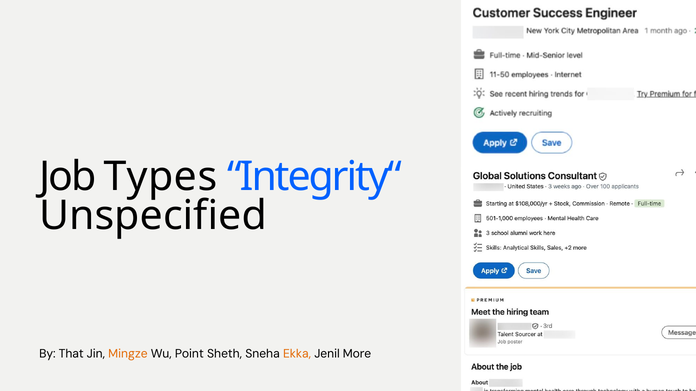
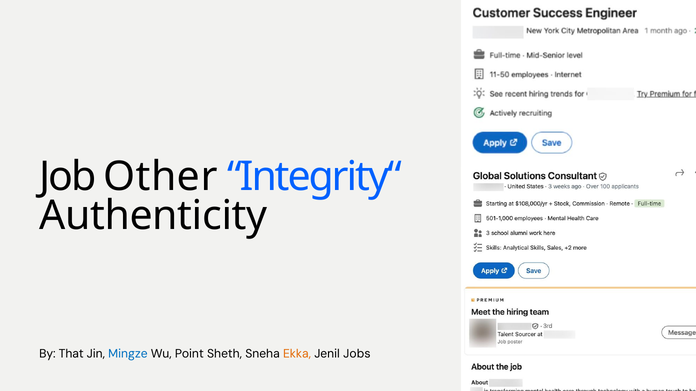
Types: Types -> Other (160, 177)
Unspecified: Unspecified -> Authenticity (153, 216)
Mingze colour: orange -> blue (128, 354)
More: More -> Jobs (357, 354)
